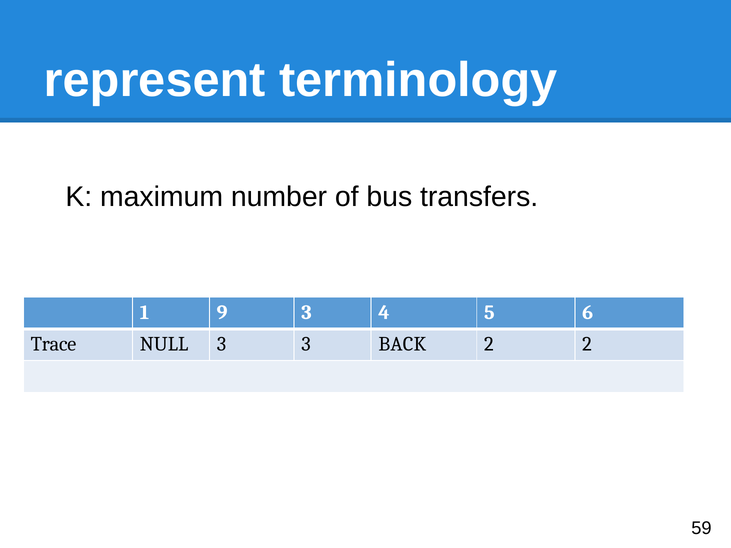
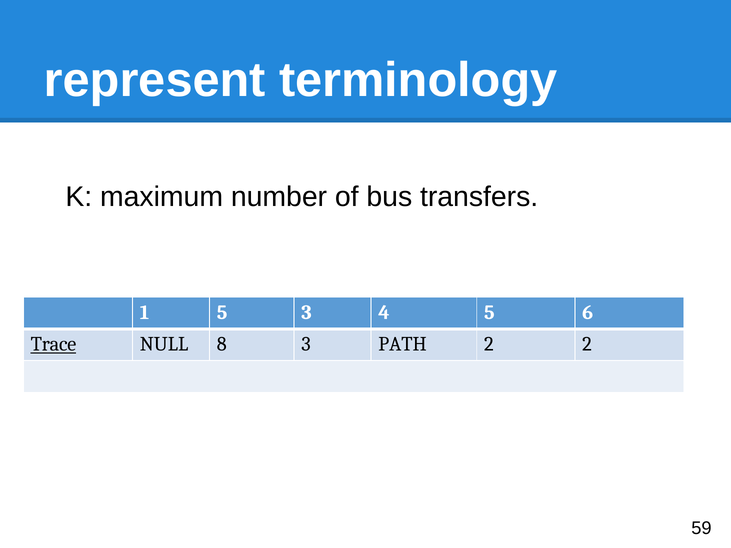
1 9: 9 -> 5 (222, 313)
Trace underline: none -> present (54, 344)
NULL 3: 3 -> 8 (222, 344)
BACK: BACK -> PATH (403, 344)
